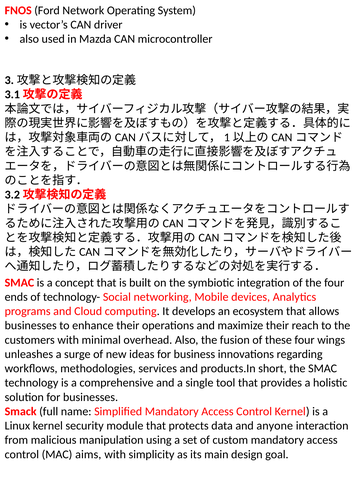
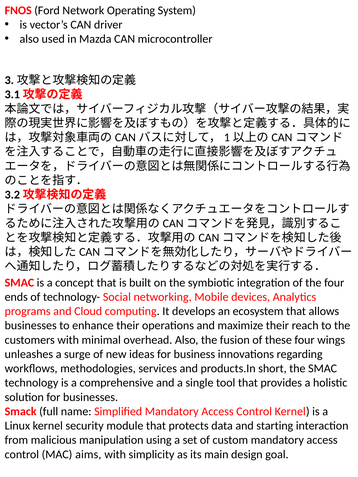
anyone: anyone -> starting (275, 426)
